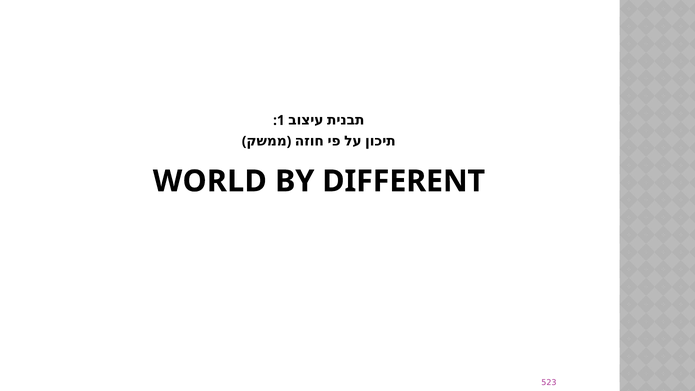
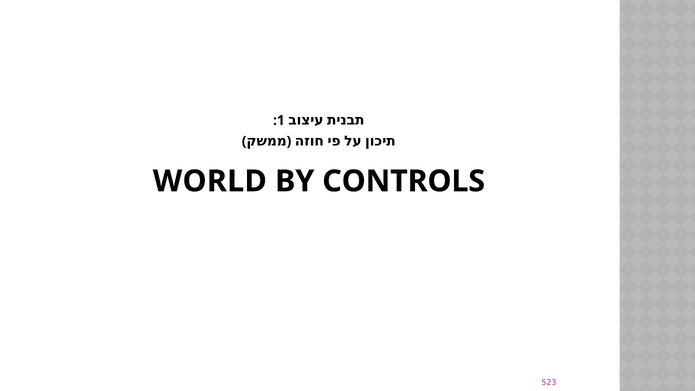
DIFFERENT: DIFFERENT -> CONTROLS (404, 181)
